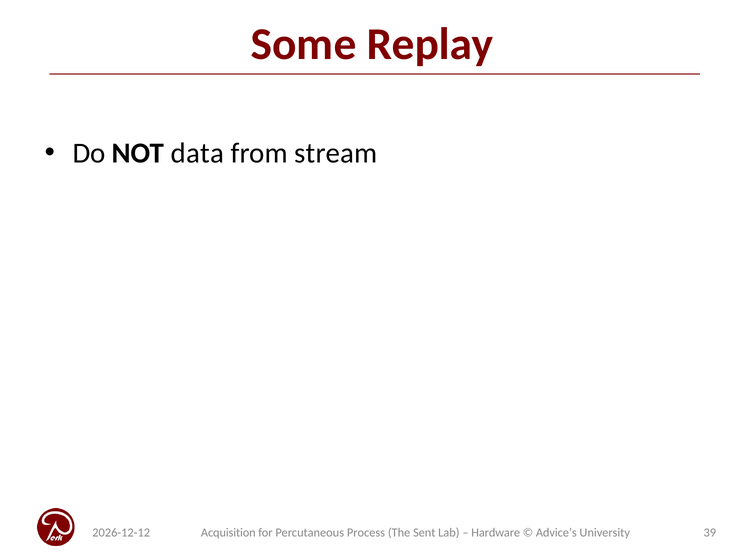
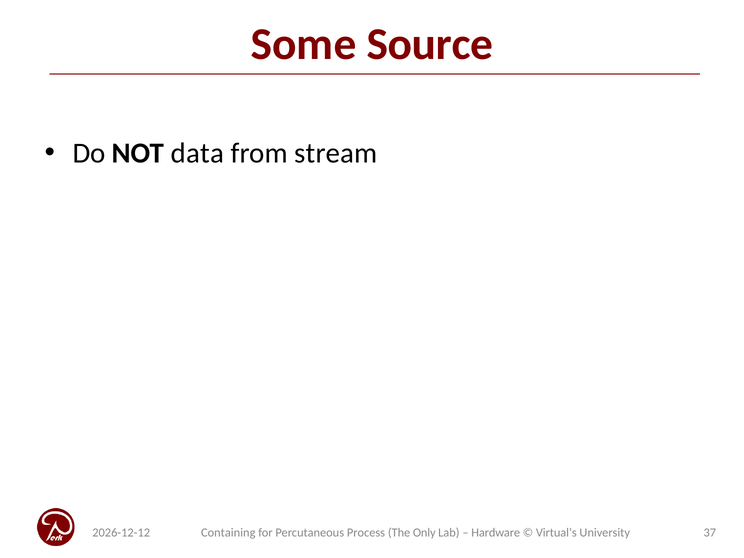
Replay: Replay -> Source (430, 44)
Acquisition: Acquisition -> Containing (228, 533)
Sent: Sent -> Only (424, 533)
Advice’s: Advice’s -> Virtual’s (556, 533)
39: 39 -> 37 (710, 533)
